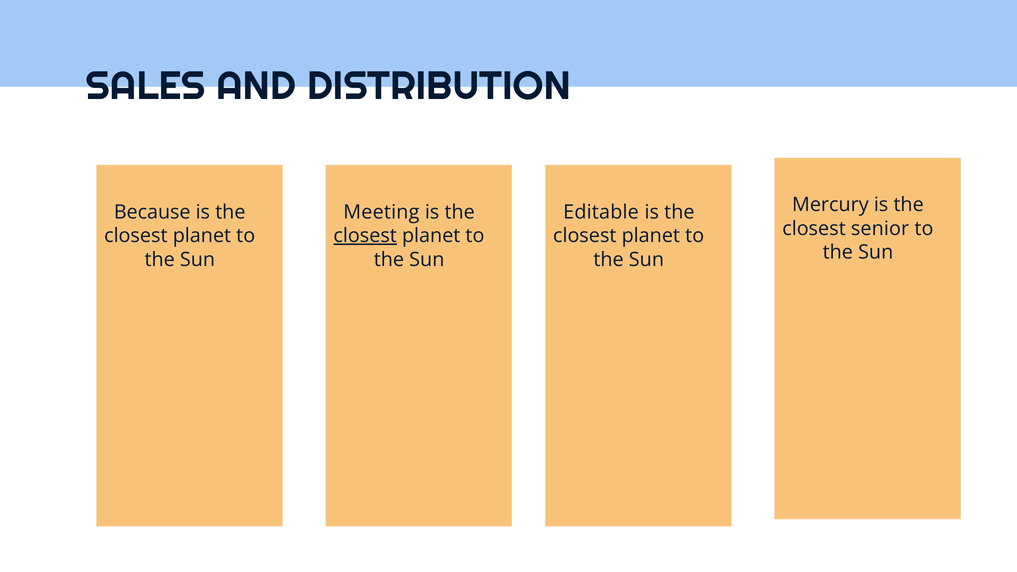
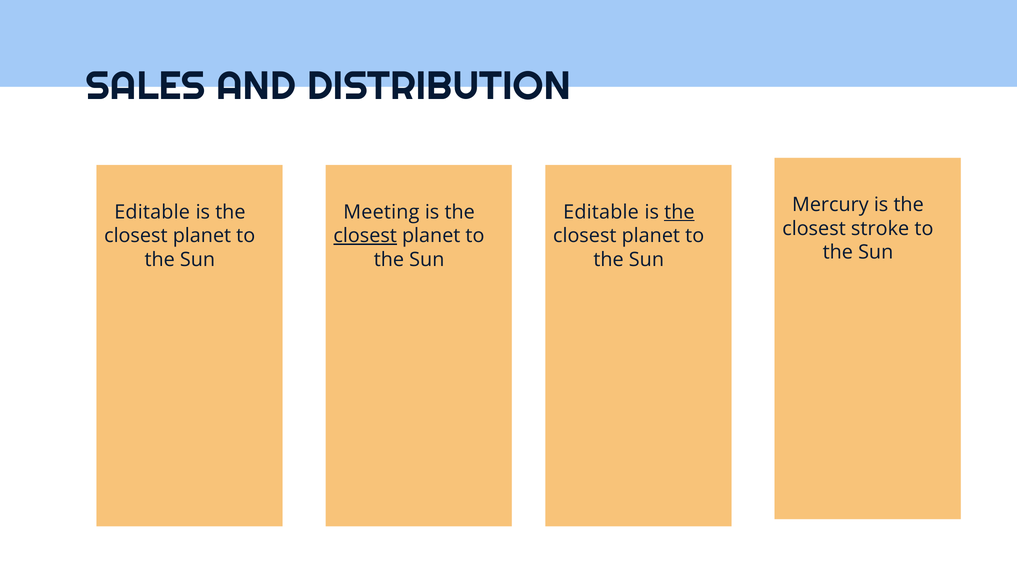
Because: Because -> Editable (152, 212)
the underline: none -> present (679, 212)
senior: senior -> stroke (880, 229)
